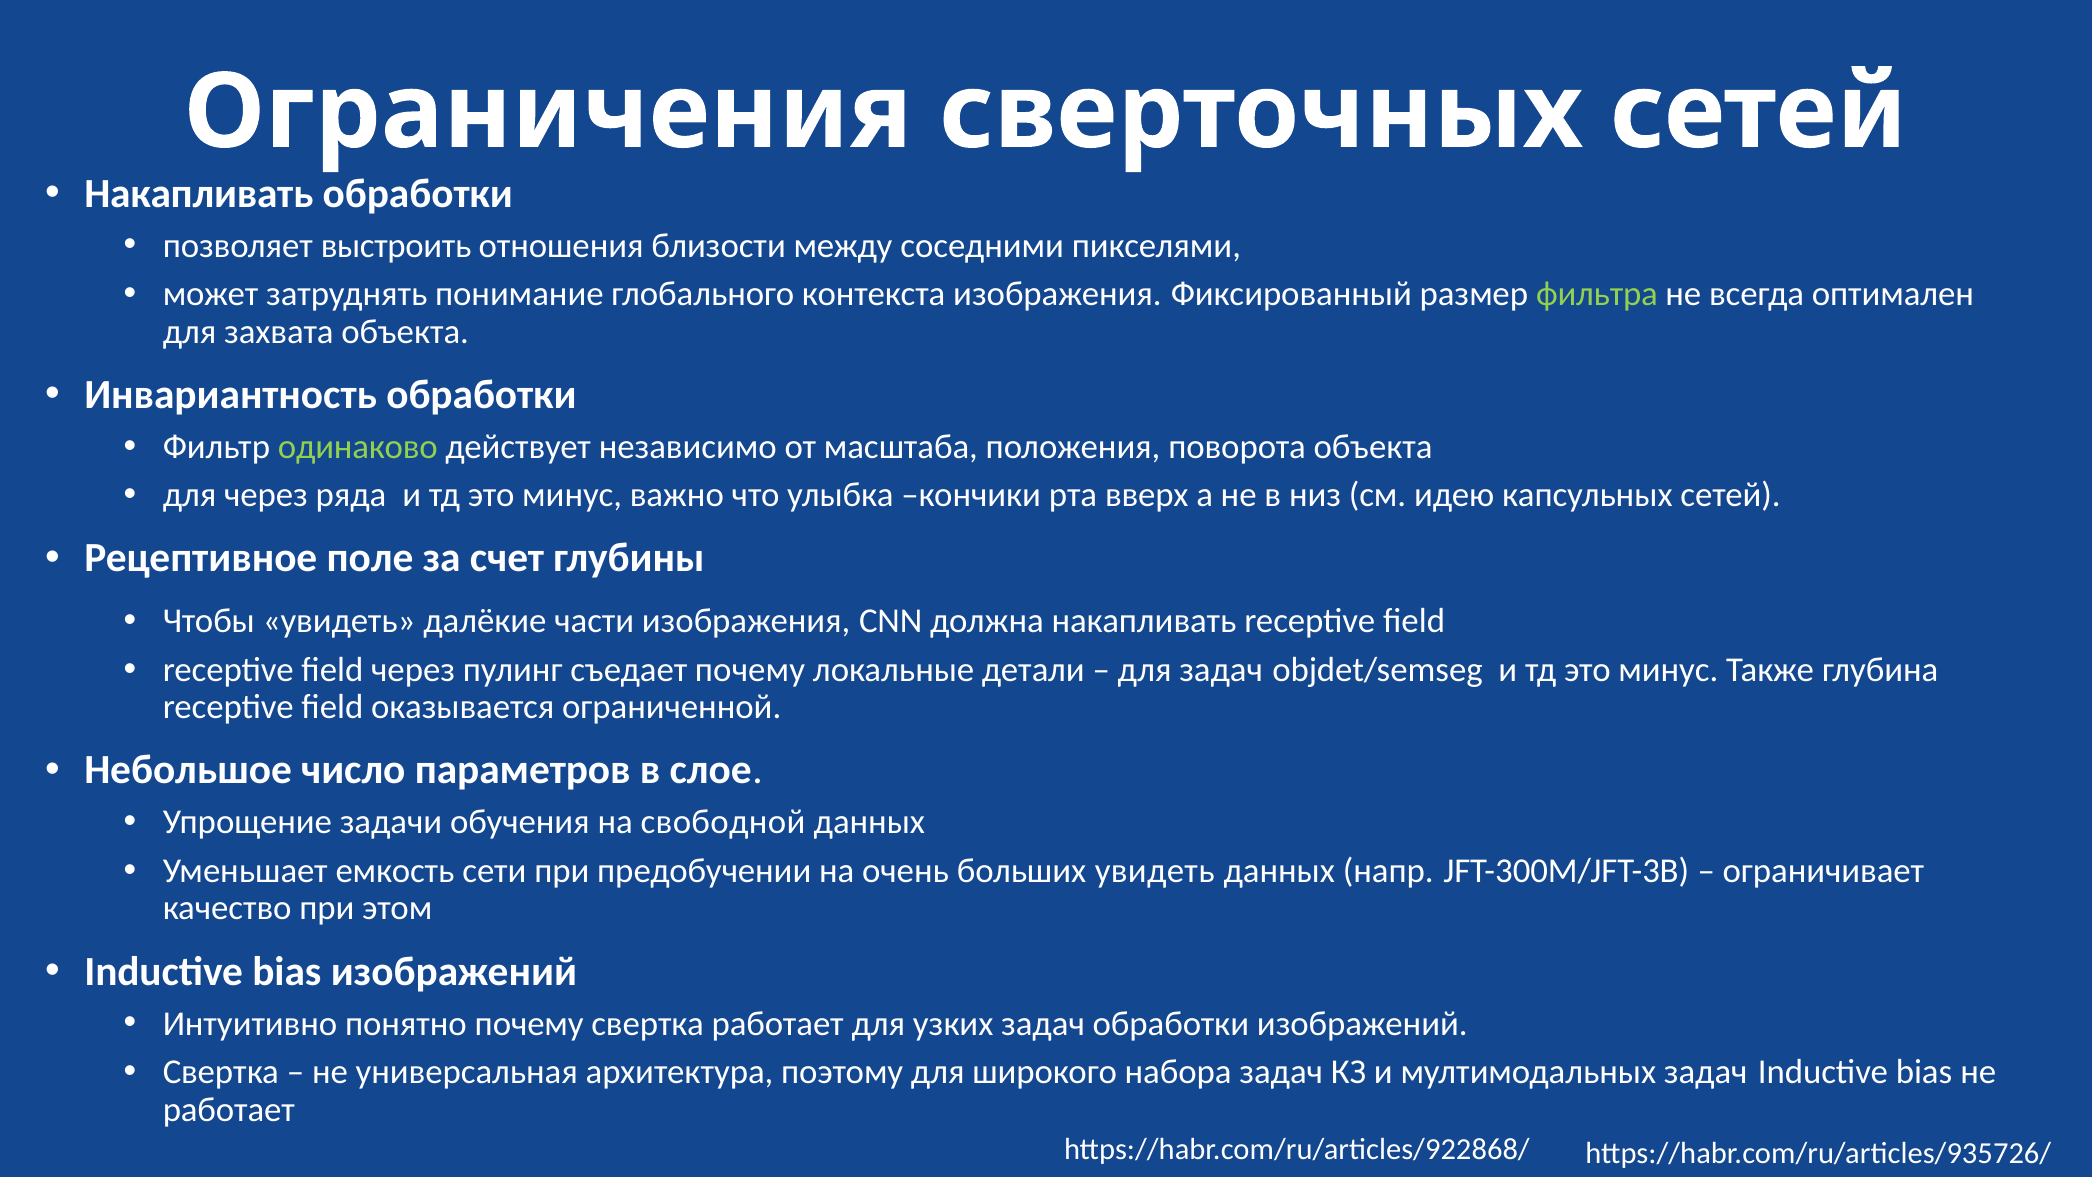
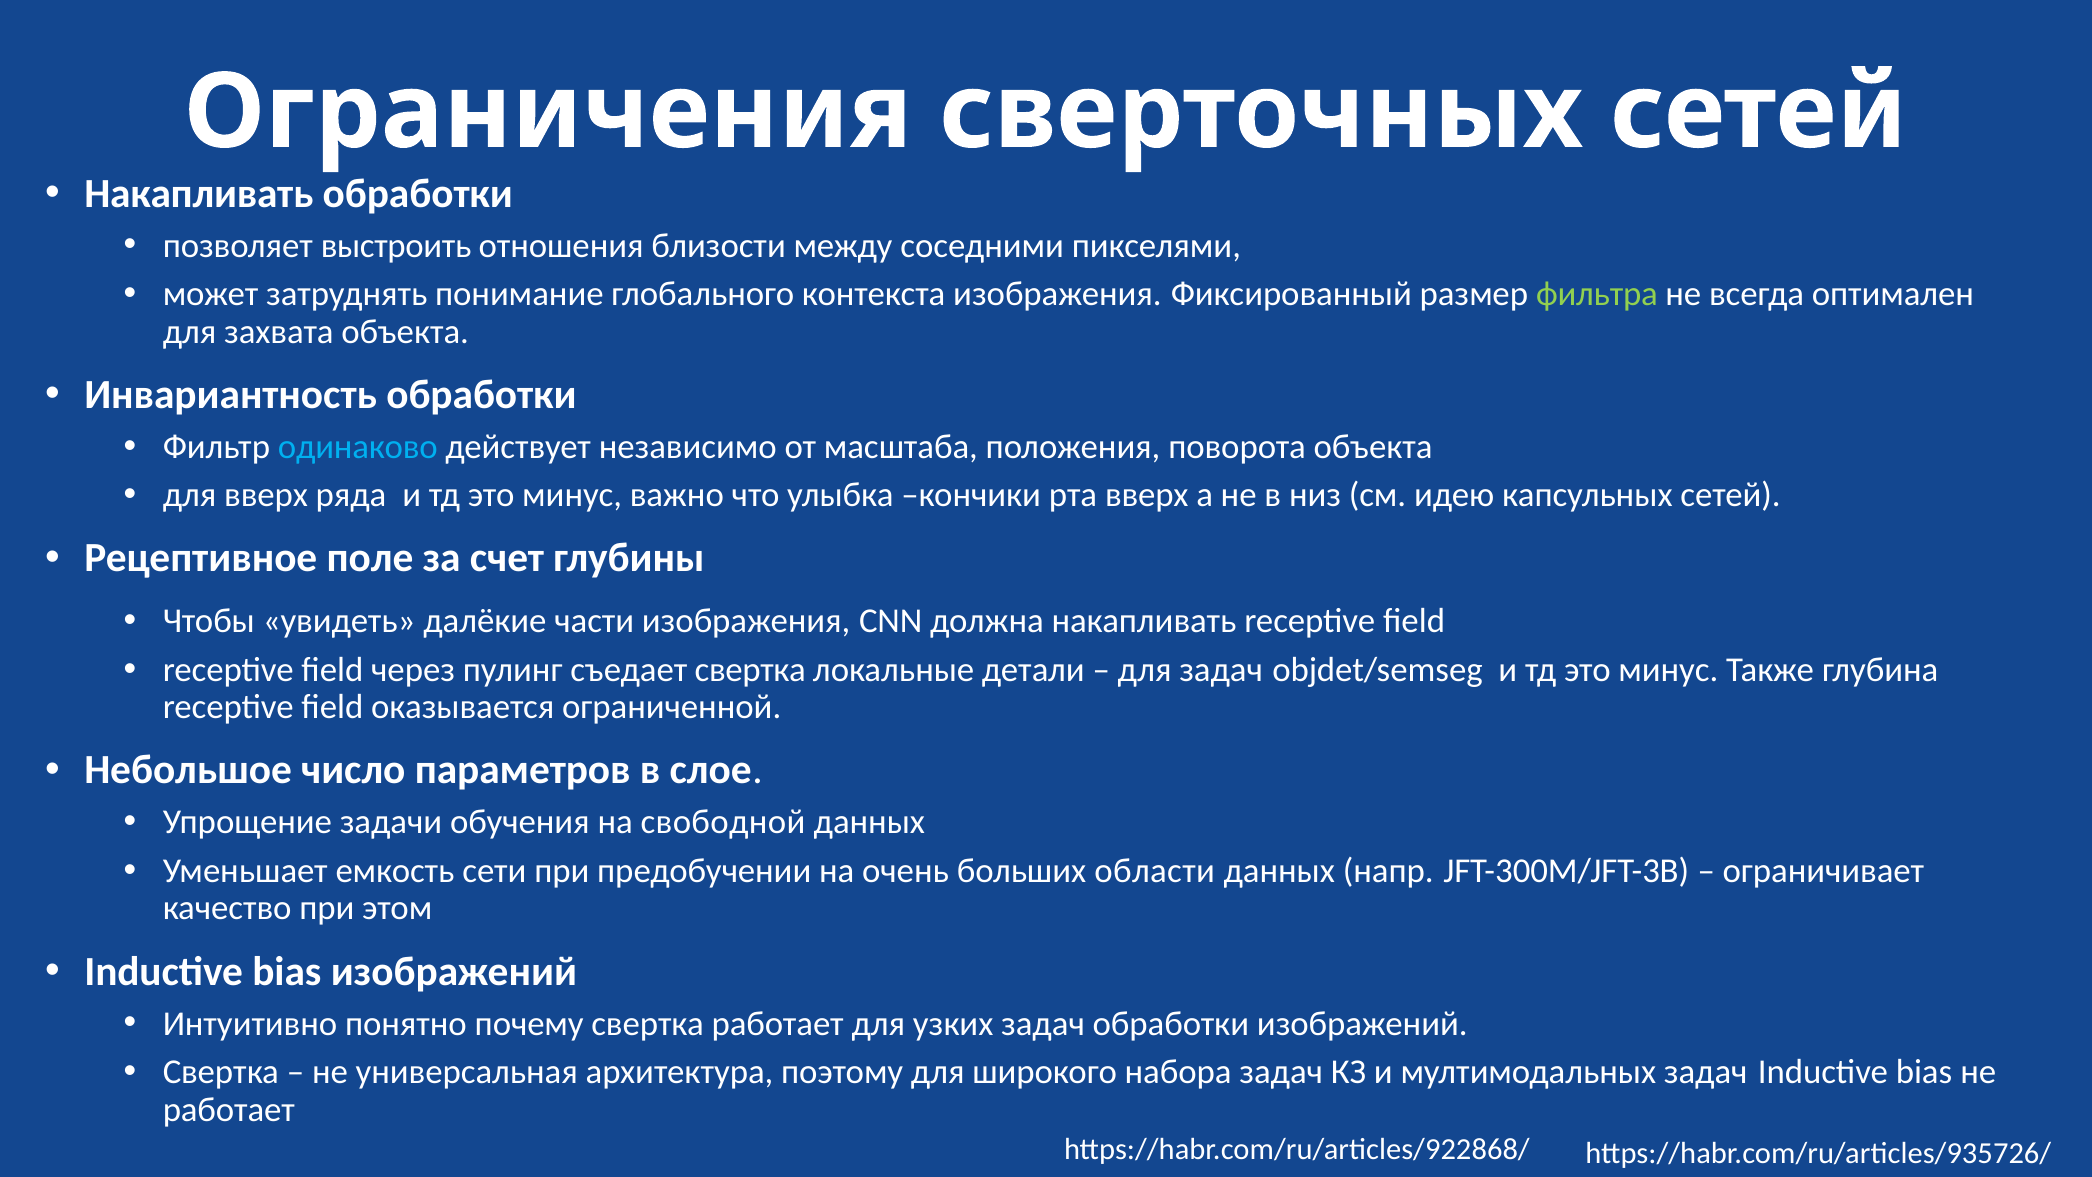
одинаково colour: light green -> light blue (358, 447)
для через: через -> вверх (266, 495)
съедает почему: почему -> свертка (750, 670)
больших увидеть: увидеть -> области (1155, 871)
